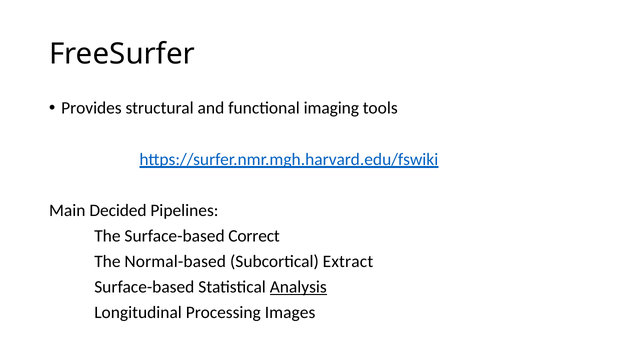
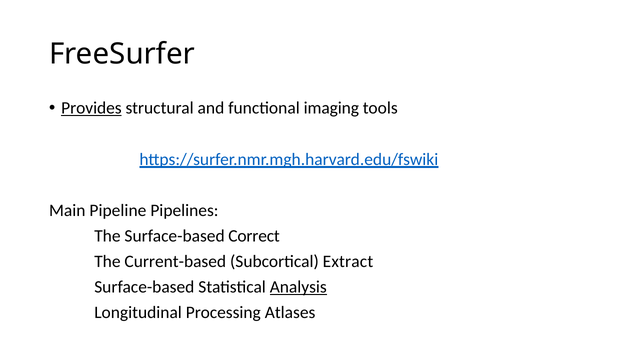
Provides underline: none -> present (91, 108)
Decided: Decided -> Pipeline (118, 211)
Normal-based: Normal-based -> Current-based (175, 262)
Images: Images -> Atlases (290, 313)
